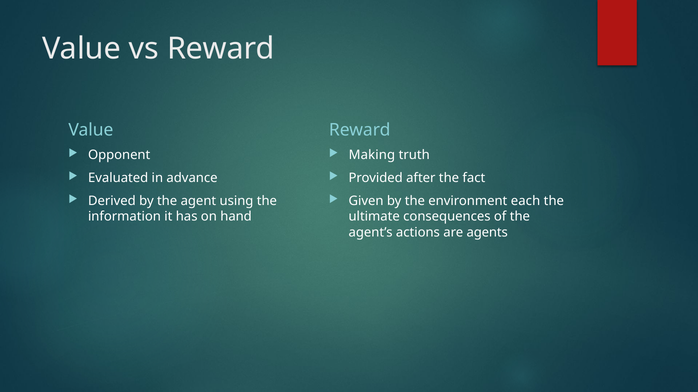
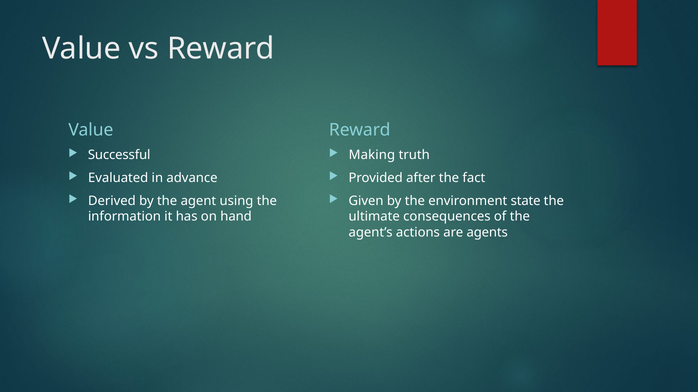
Opponent: Opponent -> Successful (119, 155)
each: each -> state (526, 201)
